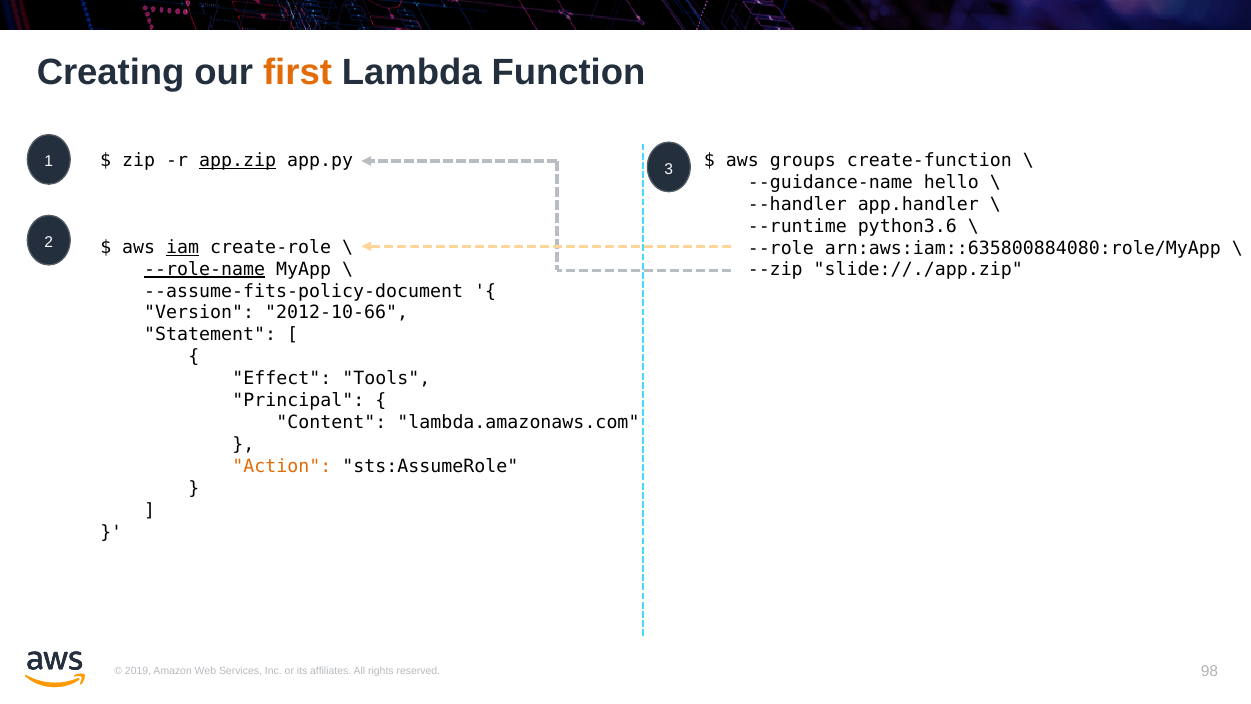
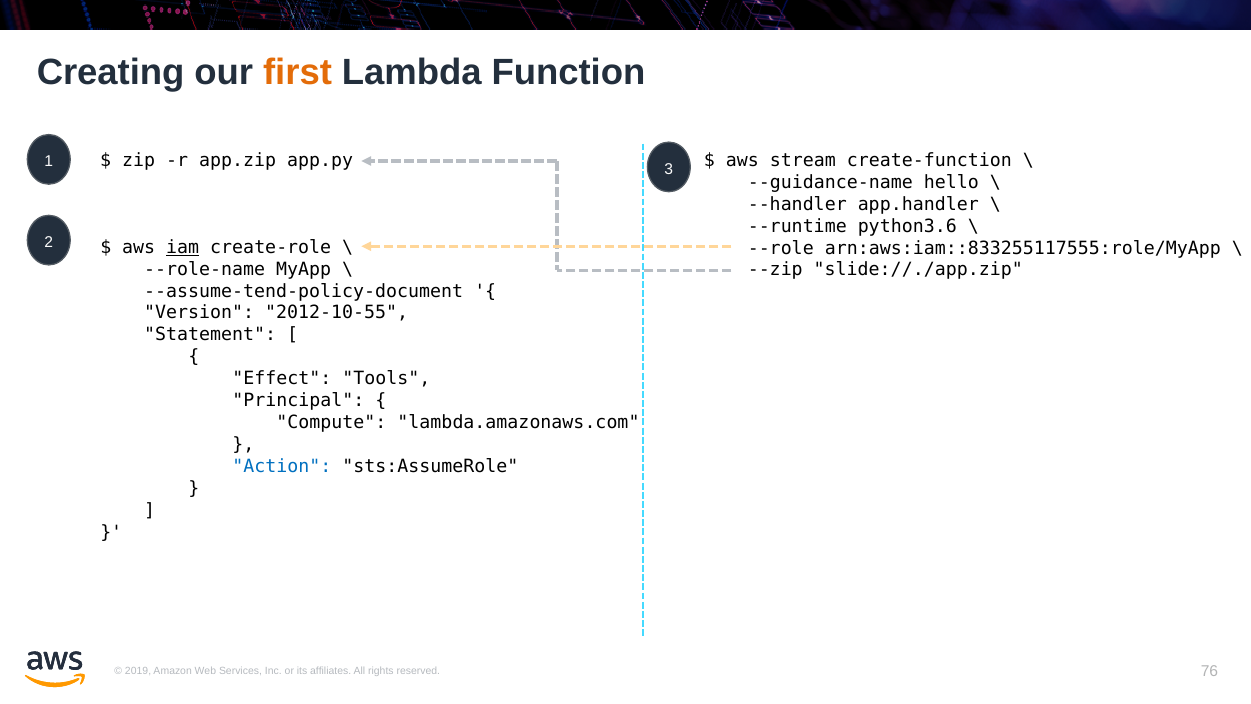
groups: groups -> stream (803, 160)
app.zip underline: present -> none (238, 160)
arn:aws:iam::635800884080:role/MyApp: arn:aws:iam::635800884080:role/MyApp -> arn:aws:iam::833255117555:role/MyApp (1023, 248)
--role-name underline: present -> none (205, 269)
--assume-fits-policy-document: --assume-fits-policy-document -> --assume-tend-policy-document (304, 291)
2012-10-66: 2012-10-66 -> 2012-10-55 (337, 313)
Content: Content -> Compute (331, 422)
Action colour: orange -> blue (282, 466)
98: 98 -> 76 (1209, 671)
